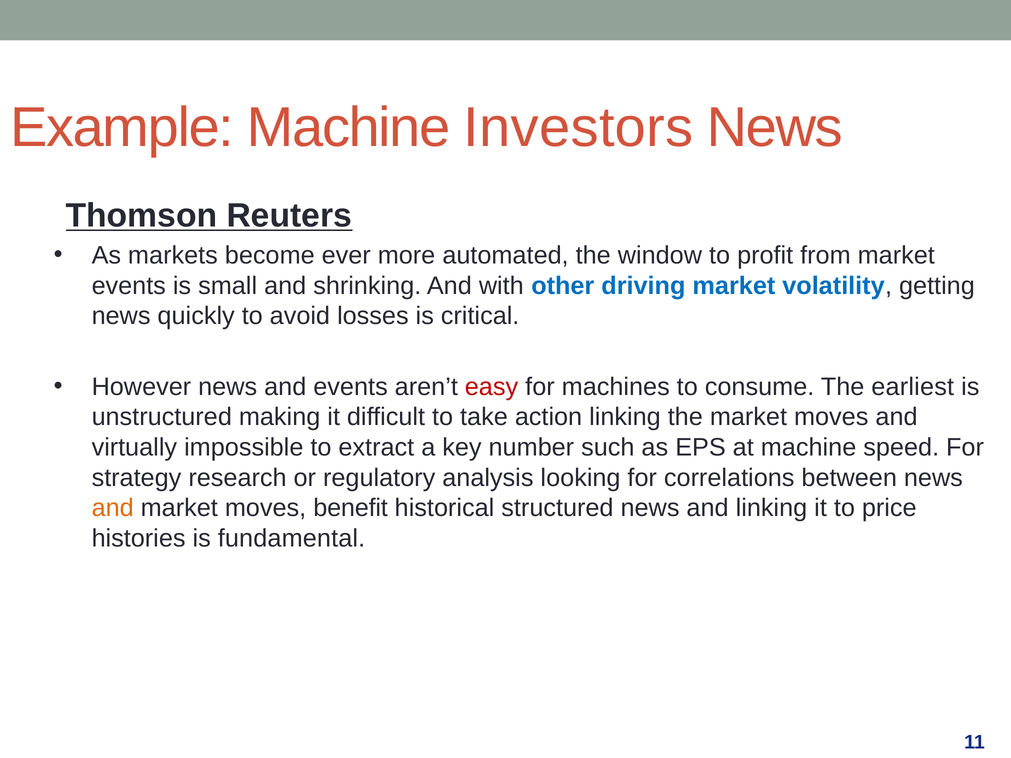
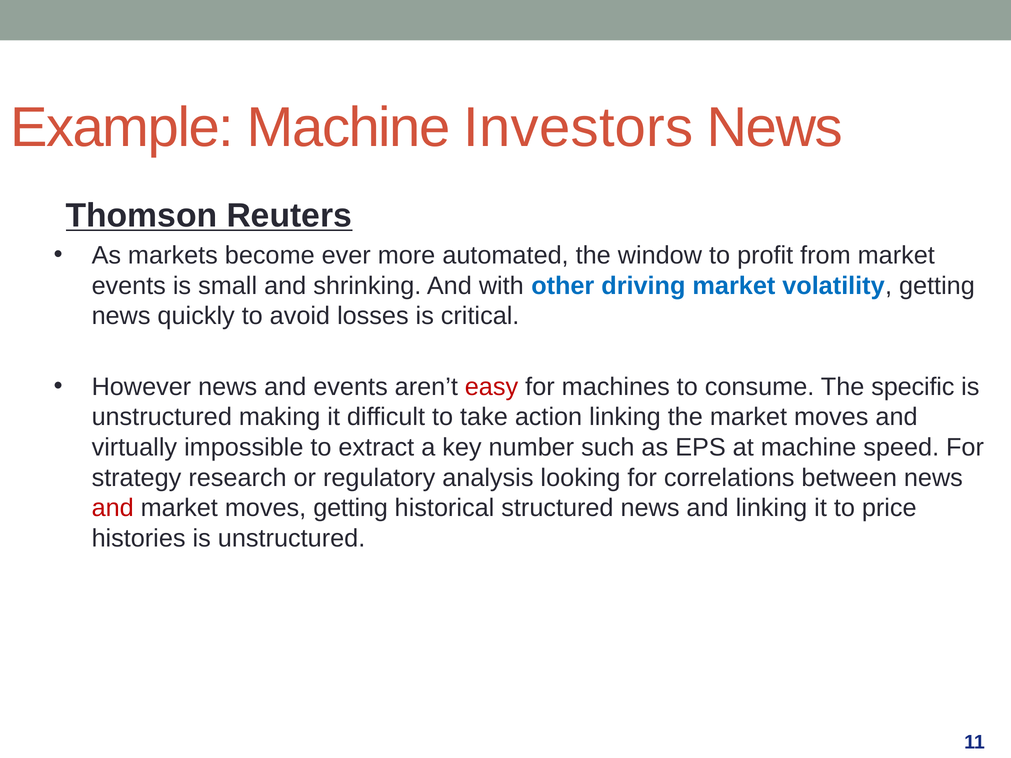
earliest: earliest -> specific (913, 387)
and colour: orange -> red (113, 508)
moves benefit: benefit -> getting (351, 508)
histories is fundamental: fundamental -> unstructured (292, 539)
